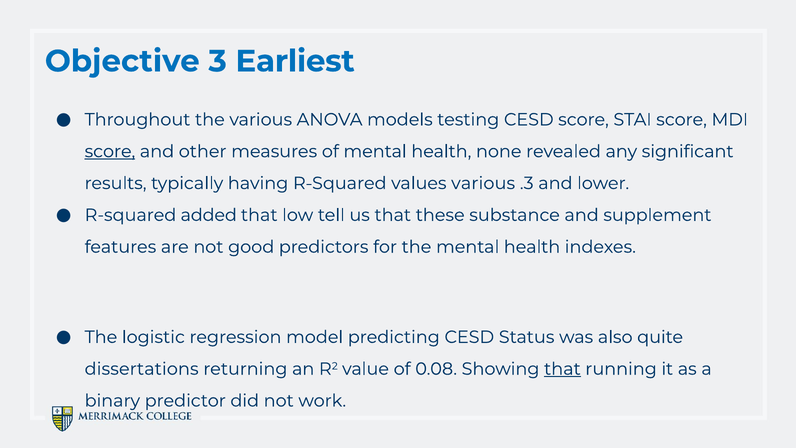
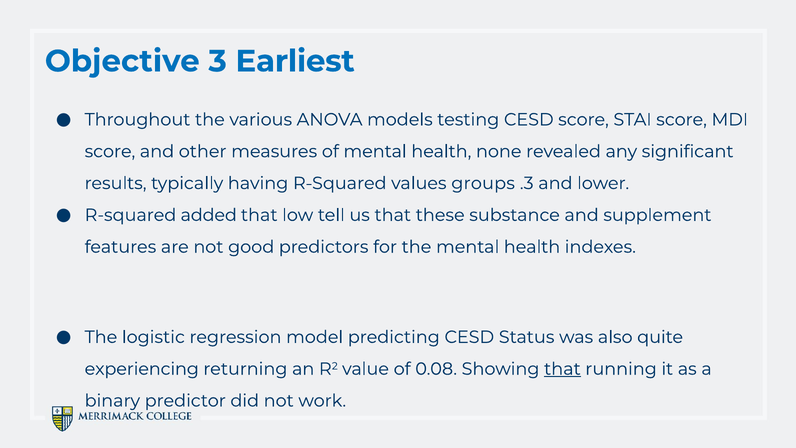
score underline: present -> none (110, 151)
values various: various -> groups (483, 183)
dissertations: dissertations -> experiencing (142, 369)
